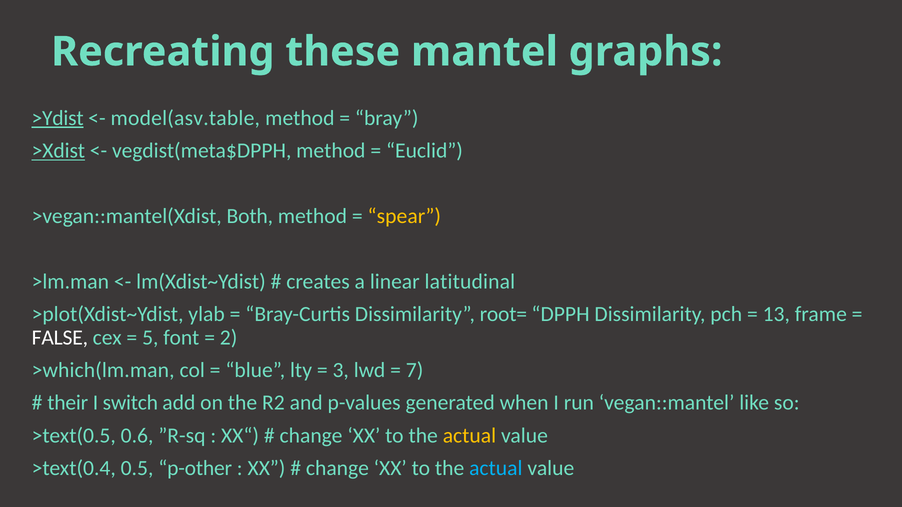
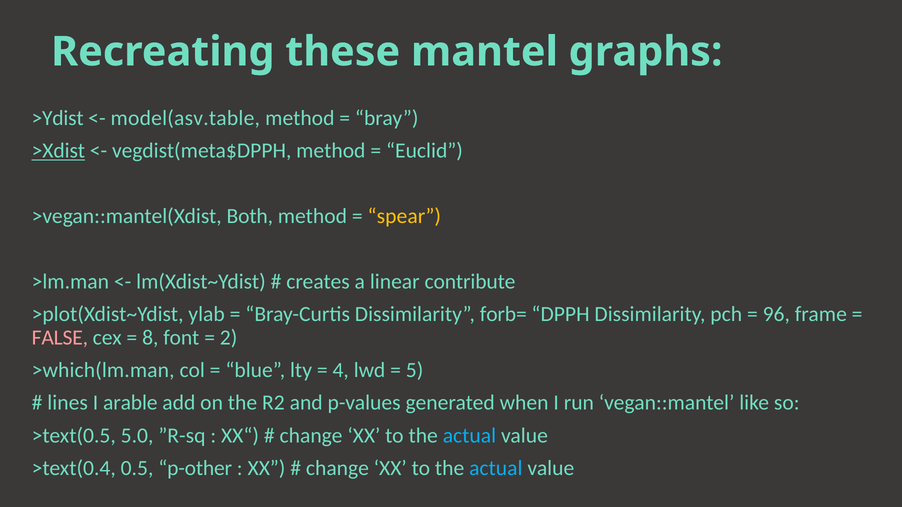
>Ydist underline: present -> none (58, 118)
latitudinal: latitudinal -> contribute (470, 282)
root=: root= -> forb= (503, 314)
13: 13 -> 96 (776, 314)
FALSE colour: white -> pink (60, 338)
5: 5 -> 8 (150, 338)
3: 3 -> 4 (341, 370)
7: 7 -> 5 (415, 370)
their: their -> lines (68, 403)
switch: switch -> arable (130, 403)
0.6: 0.6 -> 5.0 (137, 436)
actual colour: yellow -> light blue (469, 436)
